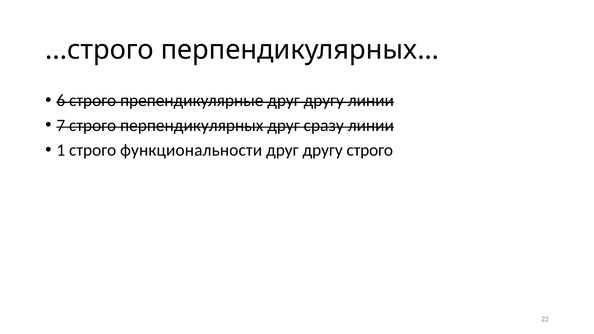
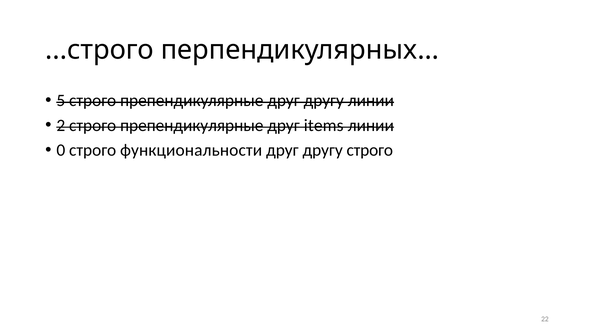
6: 6 -> 5 (61, 100)
7: 7 -> 2 (61, 125)
перпендикулярных: перпендикулярных -> препендикулярные (192, 125)
сразу: сразу -> items (324, 125)
1: 1 -> 0 (61, 150)
